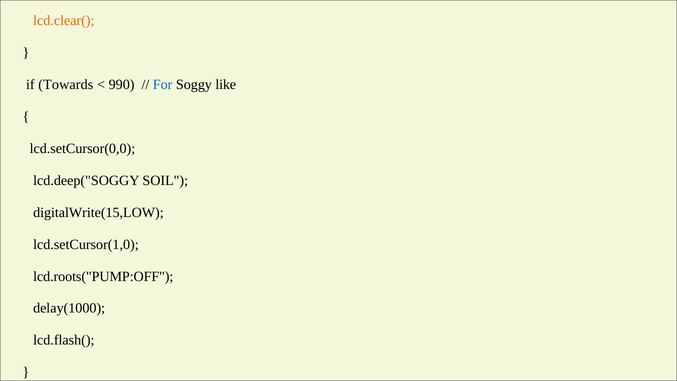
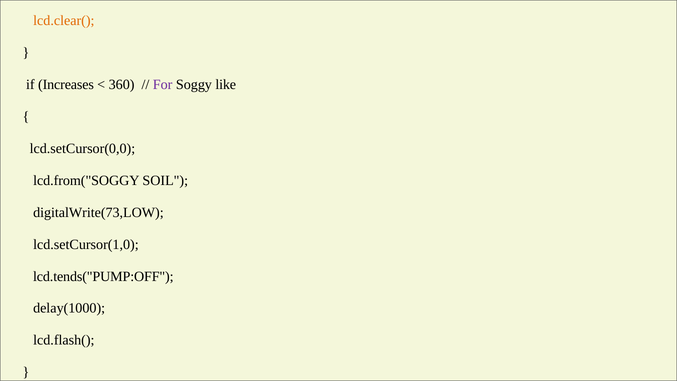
Towards: Towards -> Increases (66, 84)
990: 990 -> 360 (122, 84)
For colour: blue -> purple (163, 84)
lcd.deep("SOGGY: lcd.deep("SOGGY -> lcd.from("SOGGY (86, 180)
digitalWrite(15,LOW: digitalWrite(15,LOW -> digitalWrite(73,LOW (98, 212)
lcd.roots("PUMP:OFF: lcd.roots("PUMP:OFF -> lcd.tends("PUMP:OFF (103, 276)
